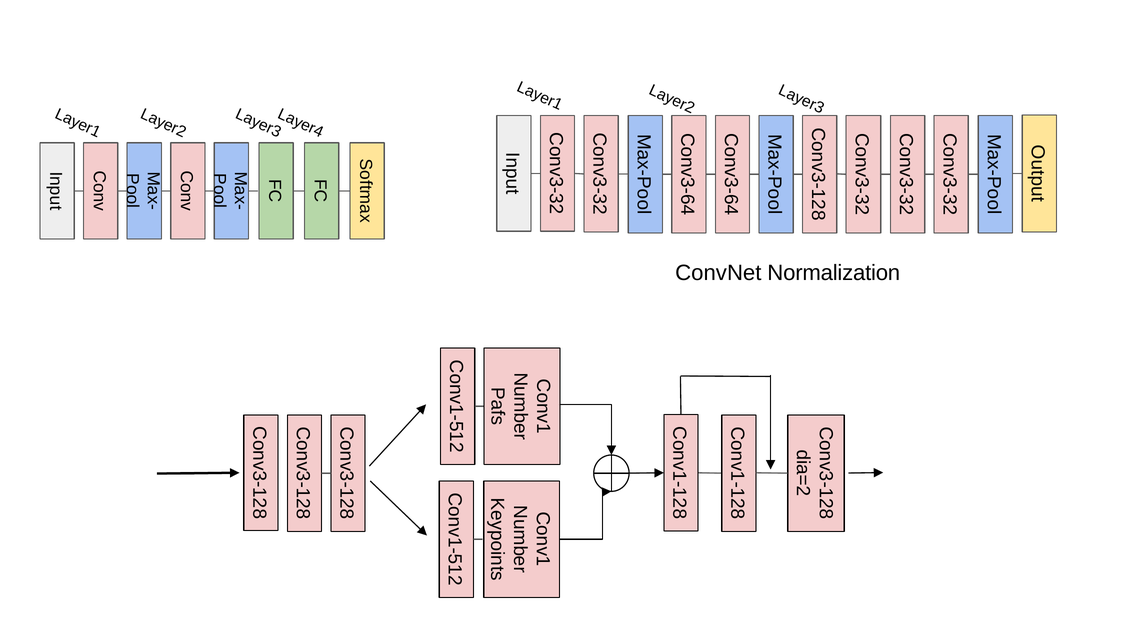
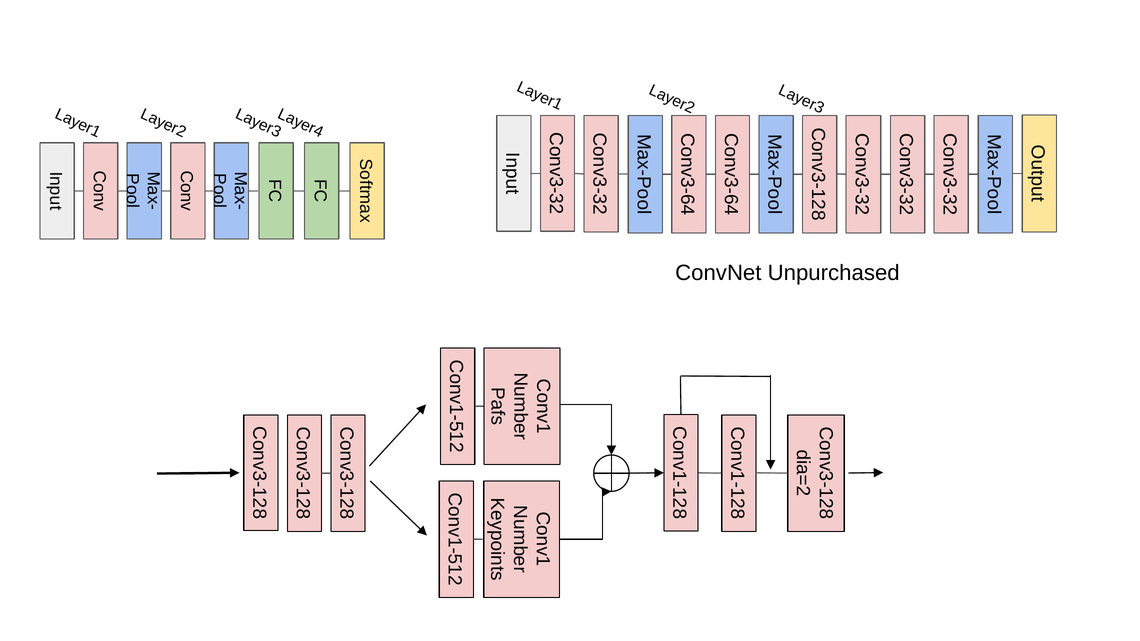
Normalization: Normalization -> Unpurchased (834, 273)
